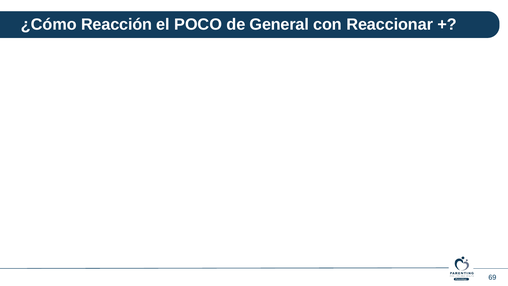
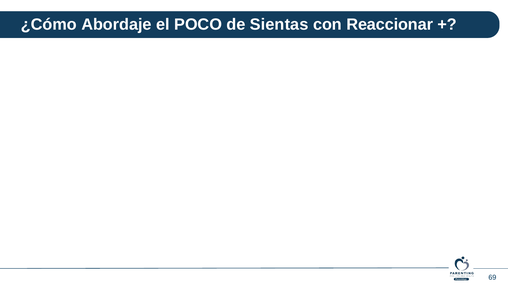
Reacción: Reacción -> Abordaje (116, 24)
General: General -> Sientas (279, 24)
